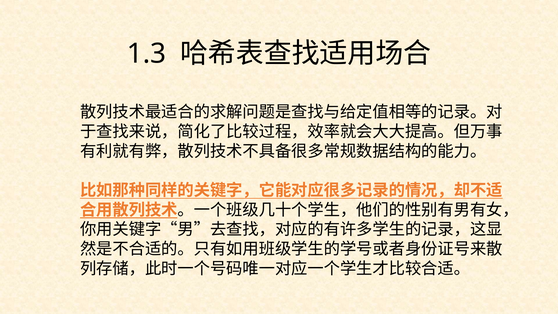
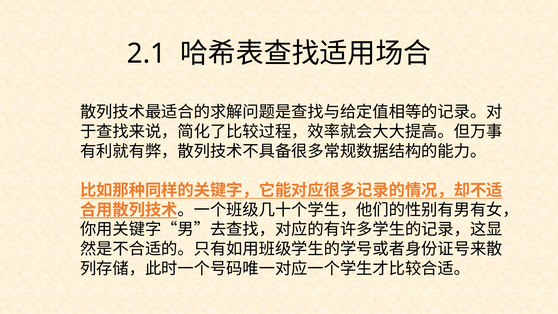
1.3: 1.3 -> 2.1 (146, 54)
